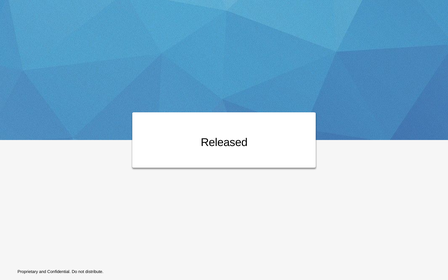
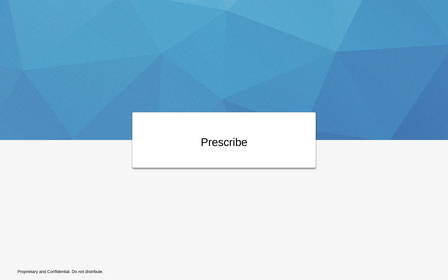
Released: Released -> Prescribe (224, 143)
